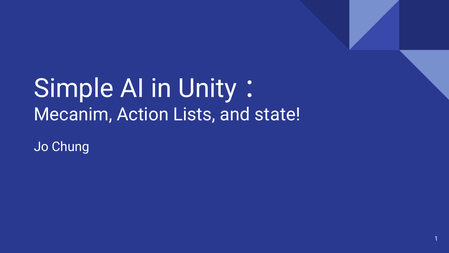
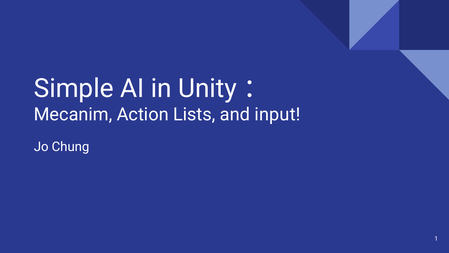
state: state -> input (278, 114)
